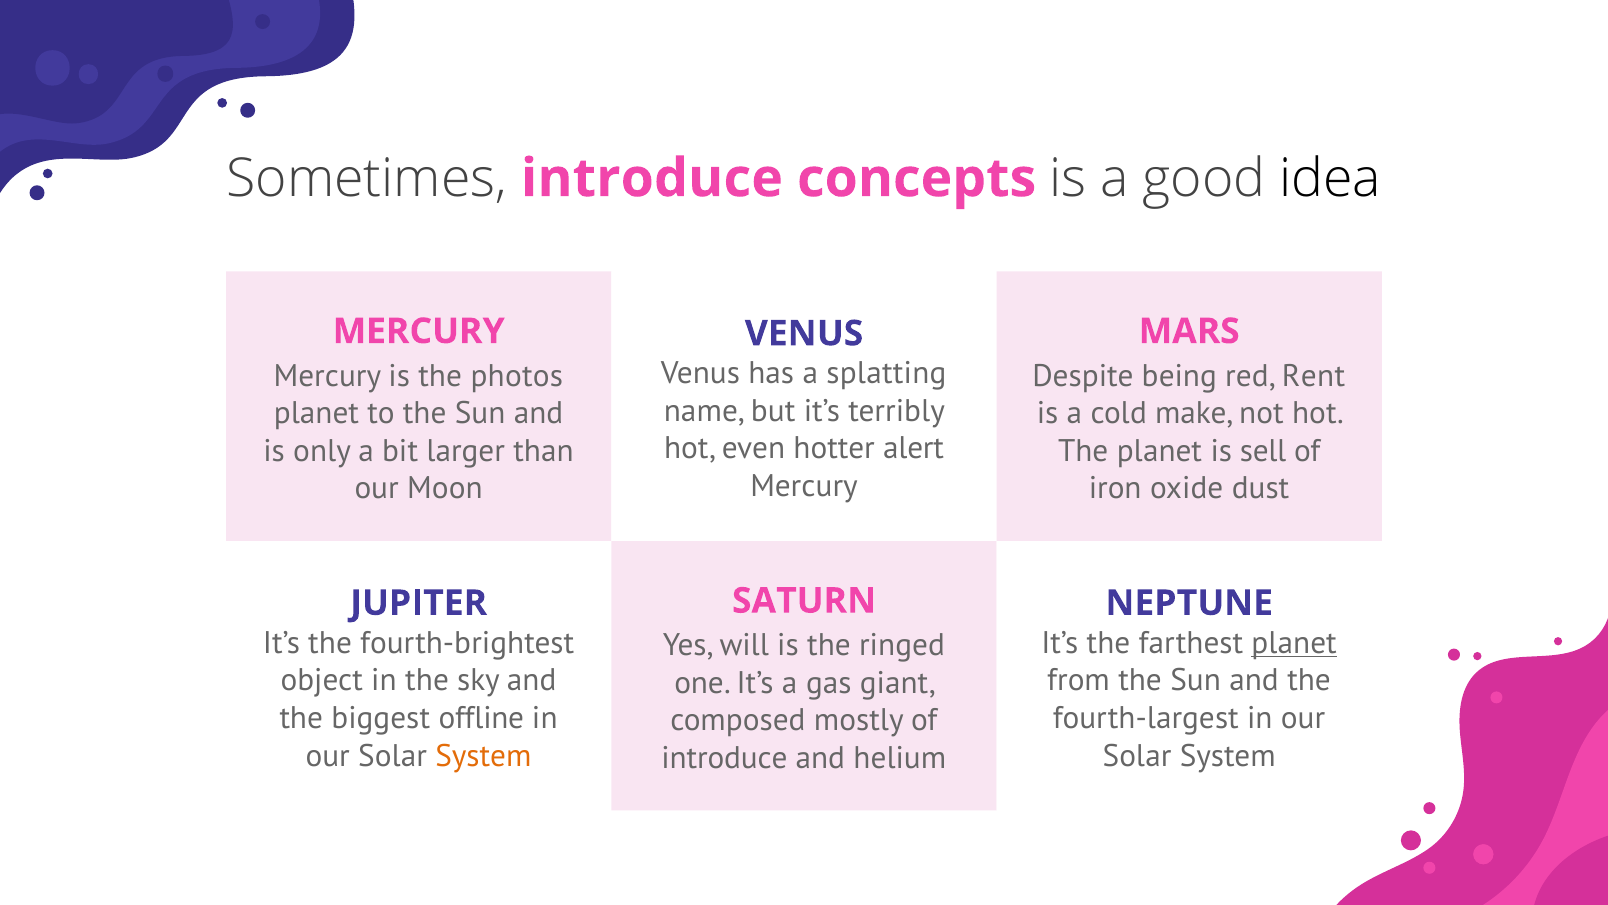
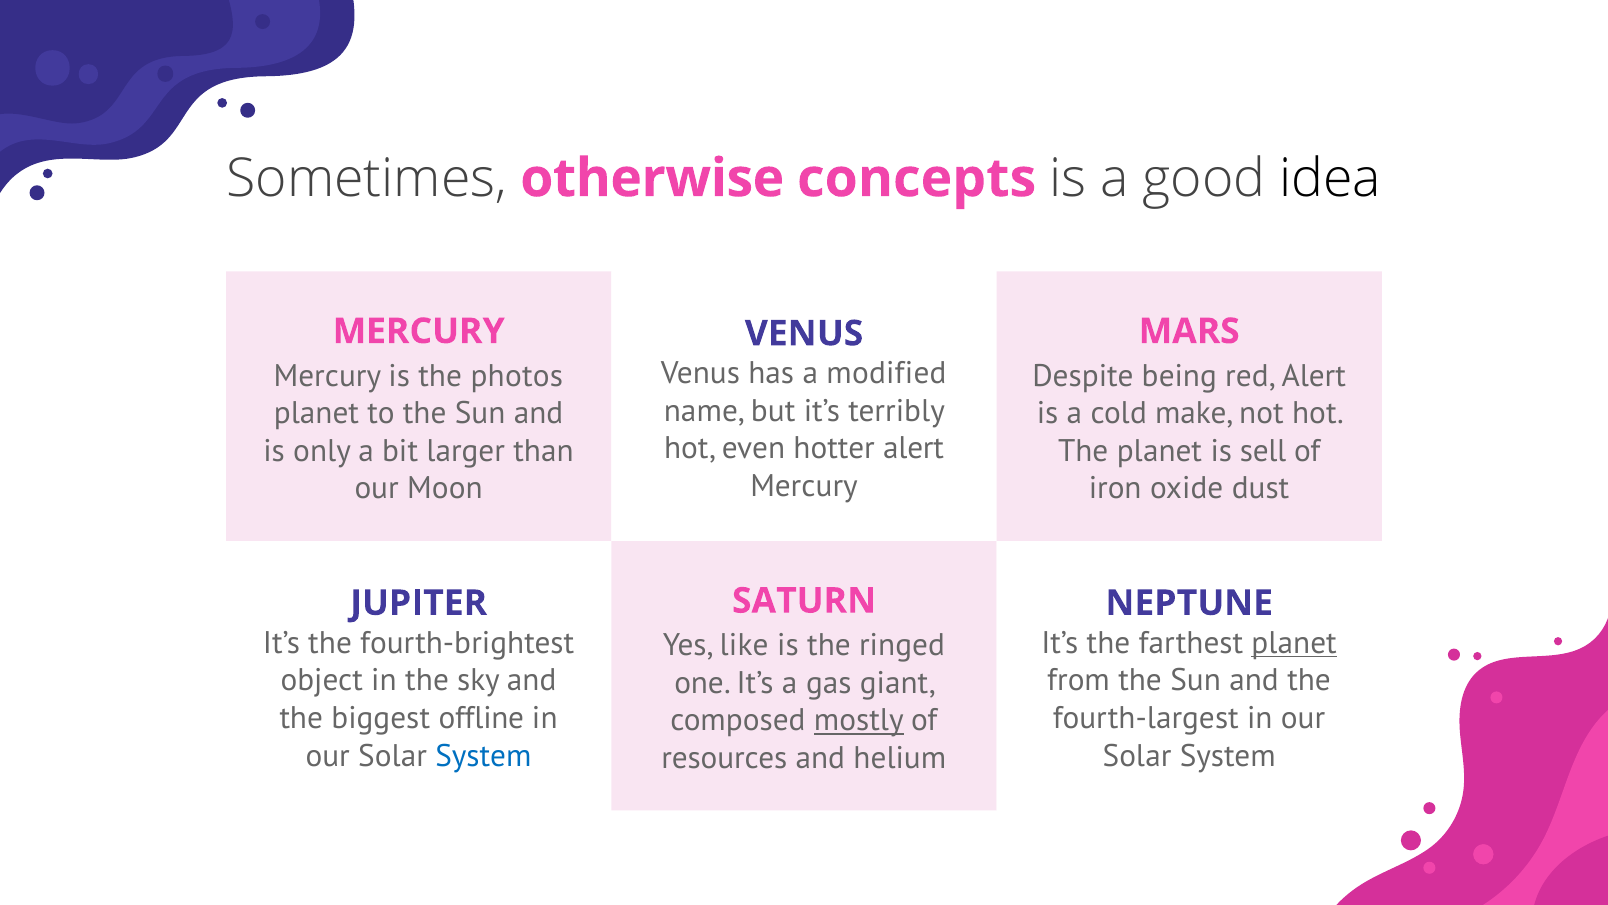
Sometimes introduce: introduce -> otherwise (652, 178)
splatting: splatting -> modified (886, 373)
red Rent: Rent -> Alert (1314, 376)
will: will -> like (744, 645)
mostly underline: none -> present (859, 720)
System colour: orange -> blue (483, 755)
introduce: introduce -> resources (724, 758)
